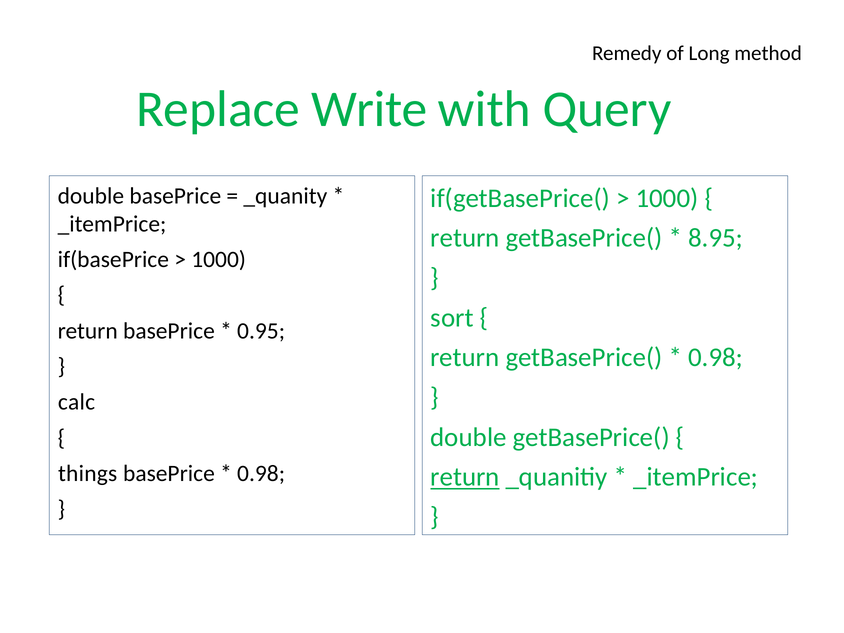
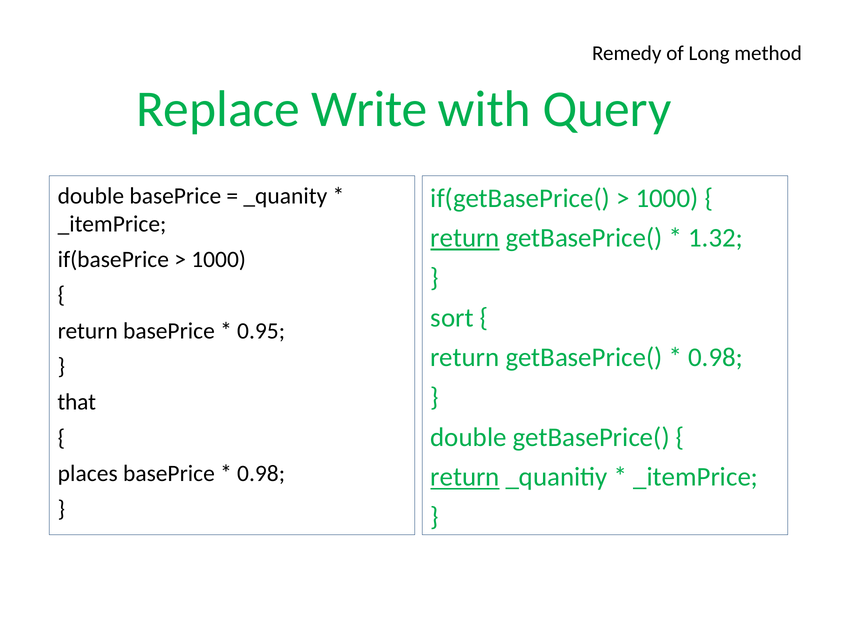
return underline: none -> present (465, 238)
8.95: 8.95 -> 1.32 (716, 238)
calc: calc -> that (77, 402)
things: things -> places (88, 474)
